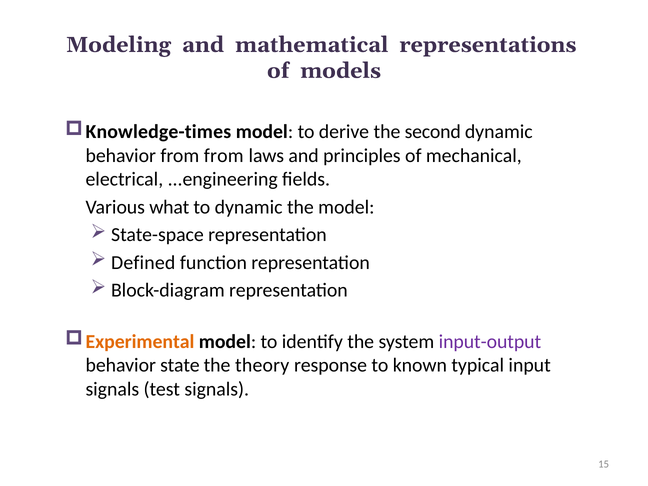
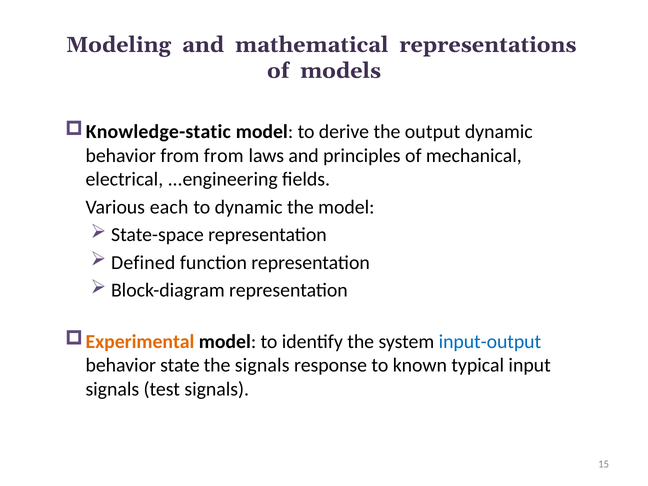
Knowledge-times: Knowledge-times -> Knowledge-static (158, 132)
second: second -> output (433, 132)
what: what -> each (169, 207)
input-output colour: purple -> blue (490, 342)
the theory: theory -> signals (262, 365)
